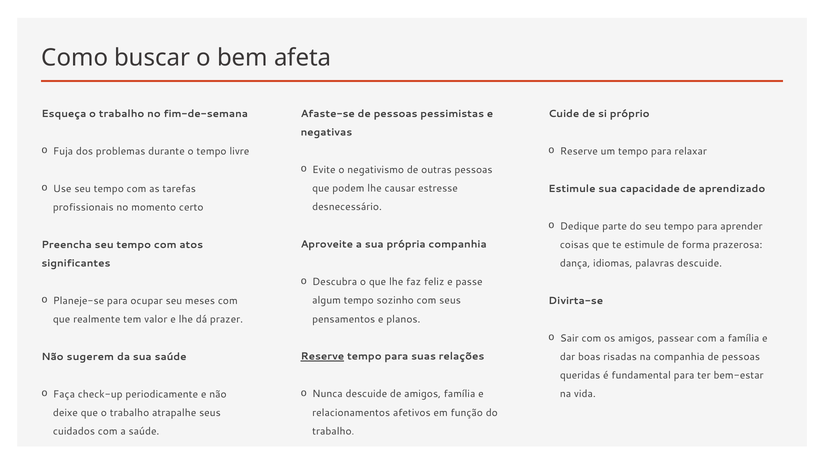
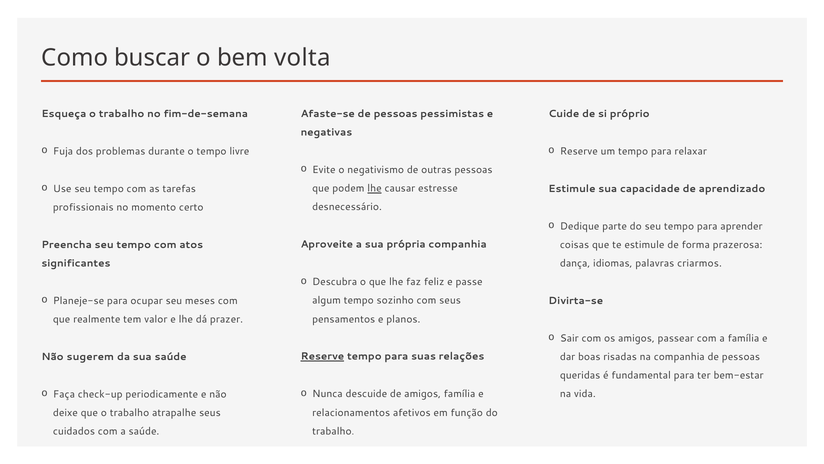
afeta: afeta -> volta (302, 58)
lhe underline: none -> present (375, 188)
palavras descuide: descuide -> criarmos (700, 263)
